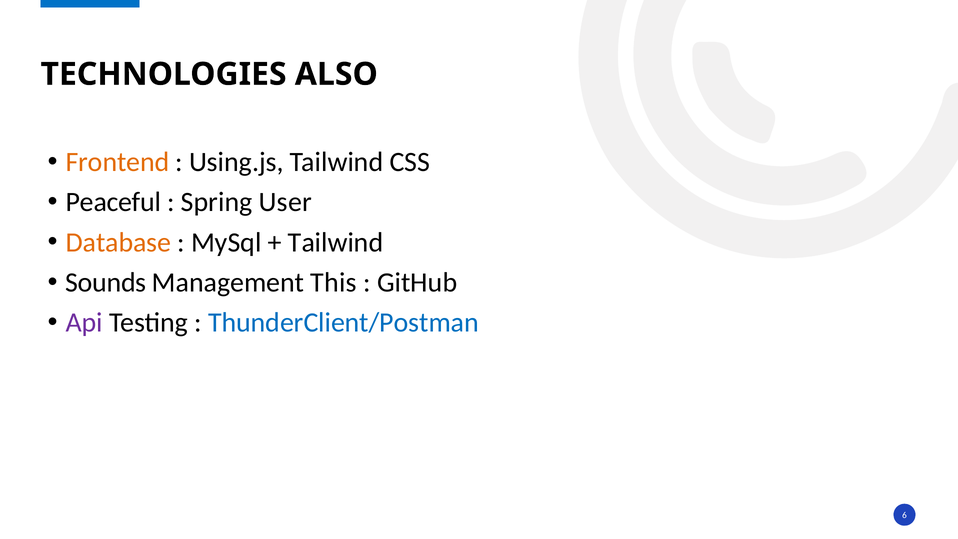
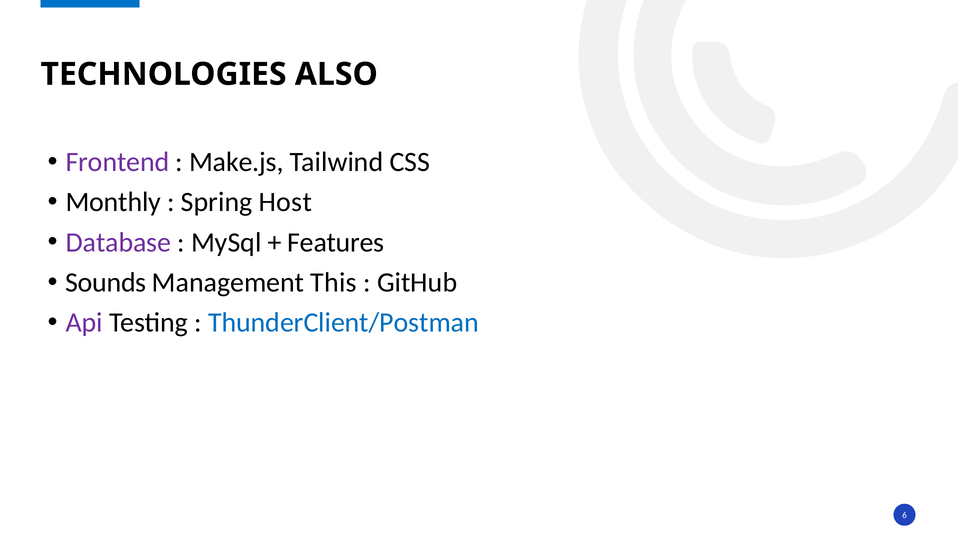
Frontend colour: orange -> purple (117, 162)
Using.js: Using.js -> Make.js (236, 162)
Peaceful: Peaceful -> Monthly (113, 202)
User: User -> Host (285, 202)
Database colour: orange -> purple (118, 242)
Tailwind: Tailwind -> Features (336, 242)
